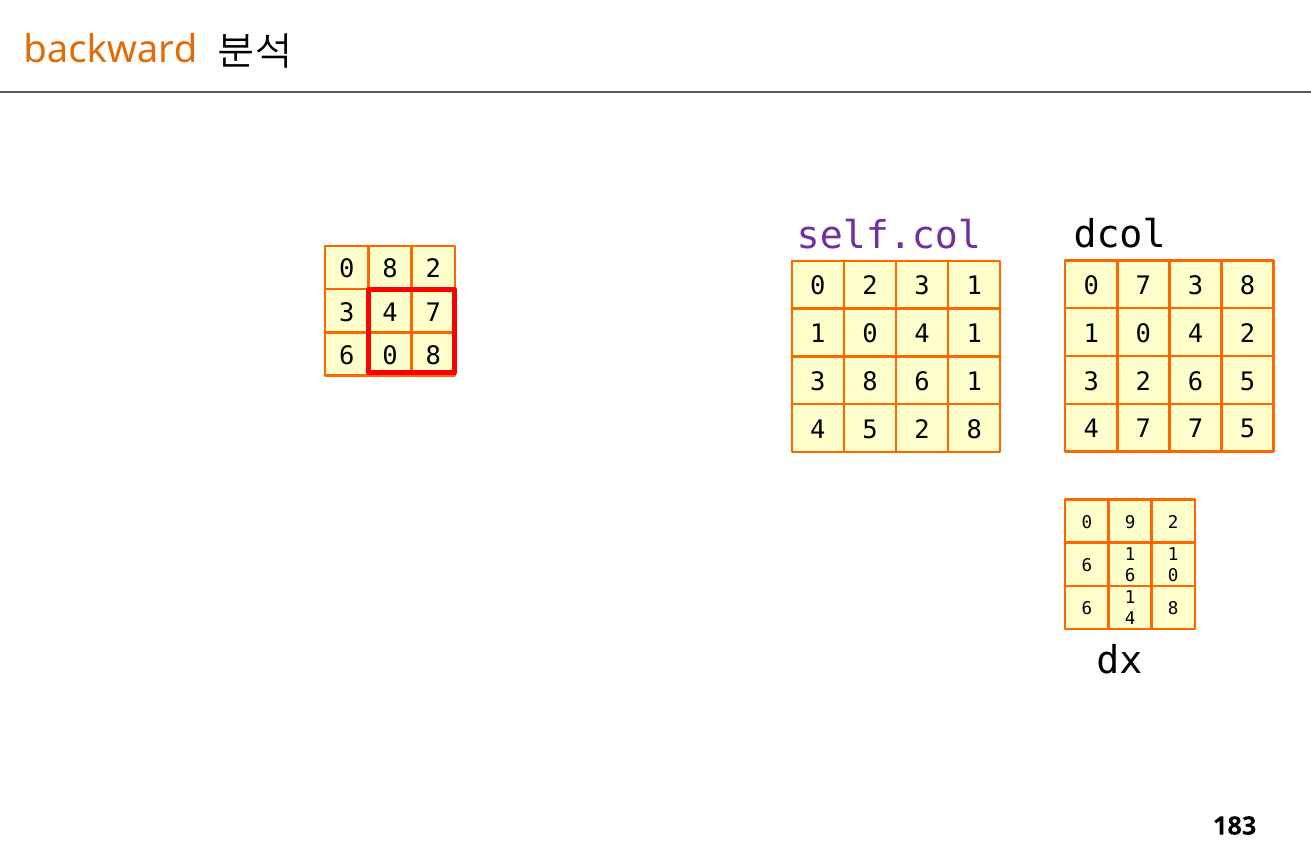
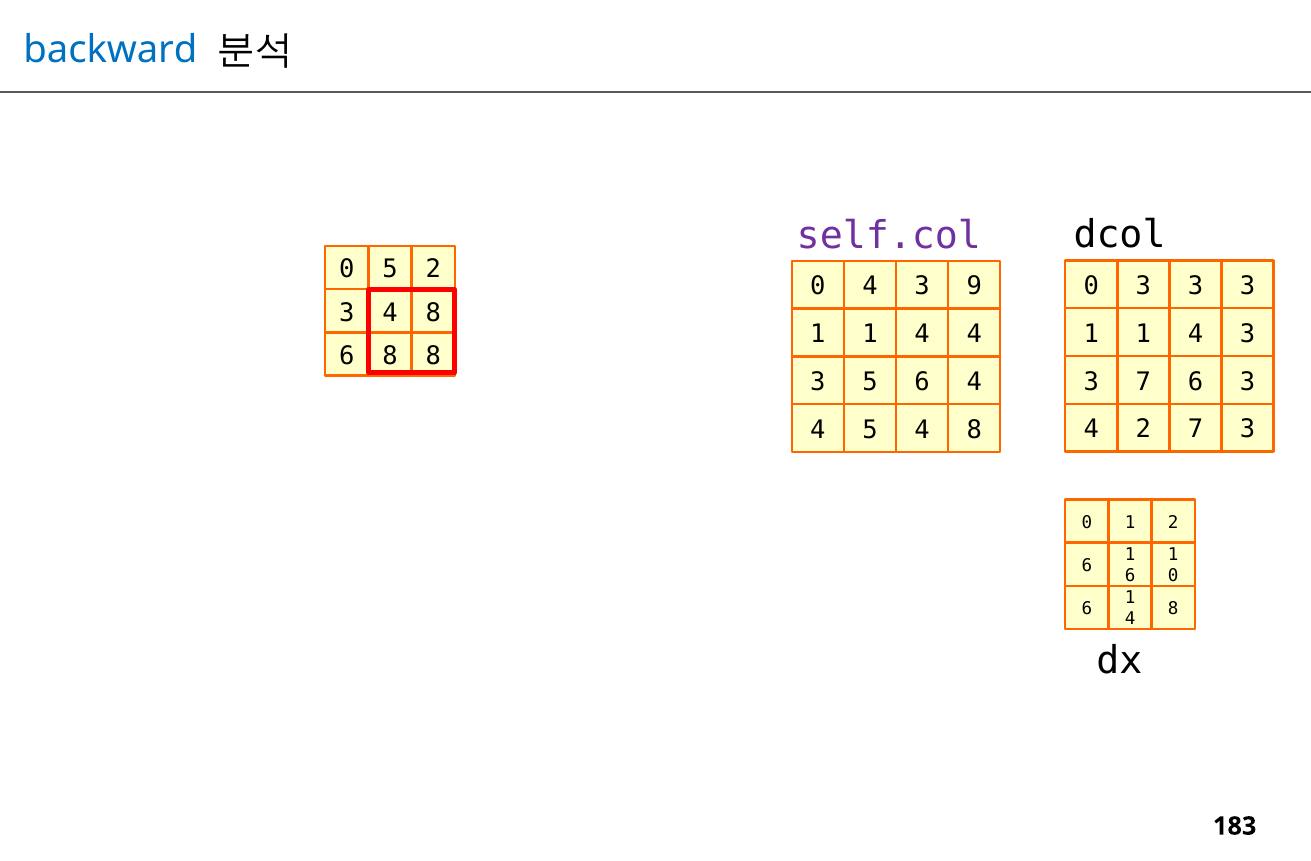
backward colour: orange -> blue (110, 50)
8: 8 -> 5 (390, 269)
0 7: 7 -> 3 (1143, 286)
8: 8 -> 3 (1248, 286)
0 2: 2 -> 4 (870, 287)
3 1: 1 -> 9 (974, 287)
3 4 7: 7 -> 8 (433, 313)
0: 0 -> 1 (1143, 334)
2: 2 -> 3 (1248, 334)
0: 0 -> 1 (870, 334)
1: 1 -> 4 (974, 334)
6 0: 0 -> 8 (390, 356)
3 2: 2 -> 7 (1143, 382)
6 5: 5 -> 3 (1248, 382)
8: 8 -> 5 (870, 382)
1: 1 -> 4 (974, 382)
7: 7 -> 2 (1143, 430)
7 5: 5 -> 3 (1248, 430)
5 2: 2 -> 4 (922, 430)
0 9: 9 -> 1 (1130, 522)
